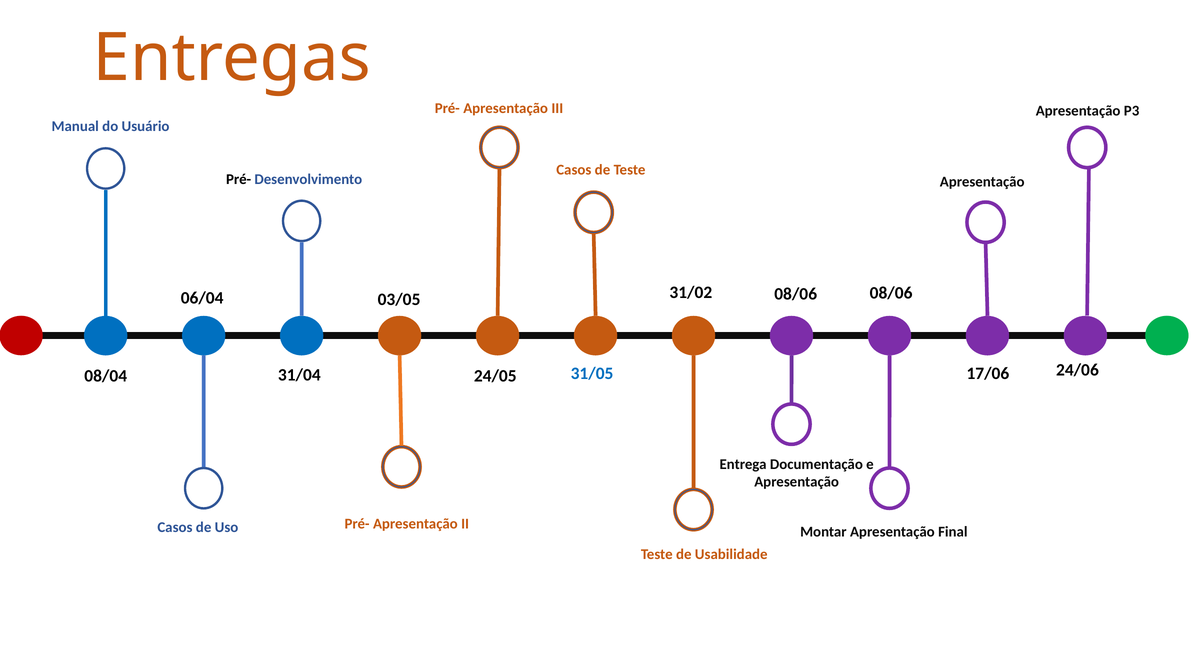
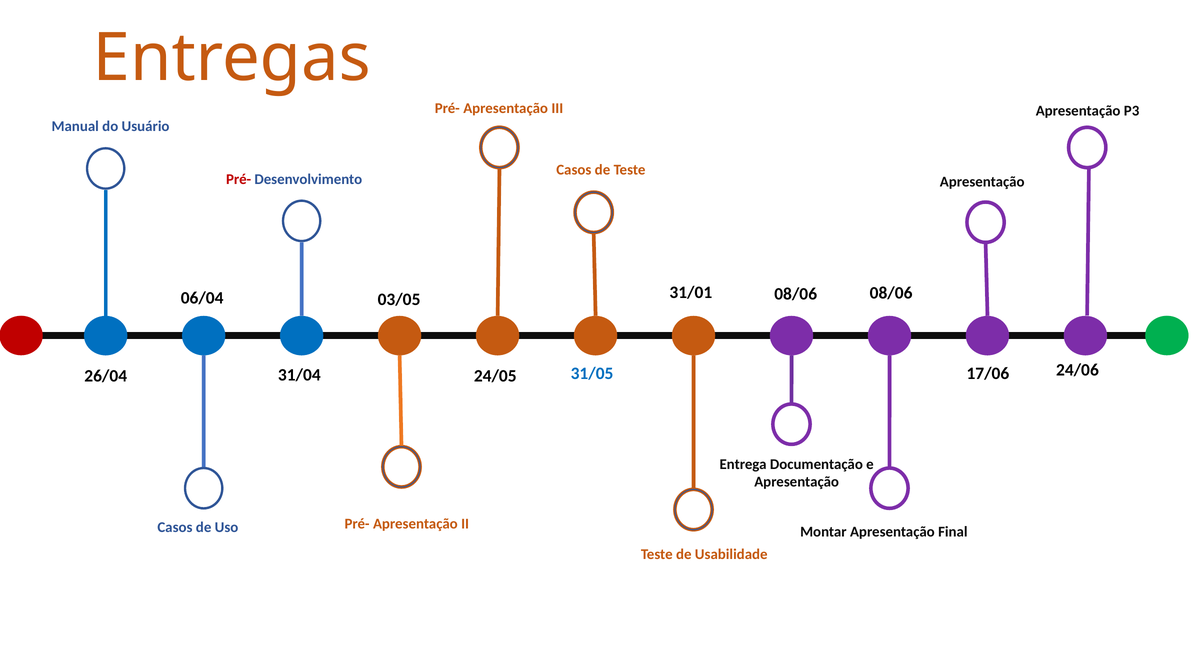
Pré- colour: black -> red (239, 179)
31/02: 31/02 -> 31/01 (691, 293)
08/04: 08/04 -> 26/04 (106, 376)
